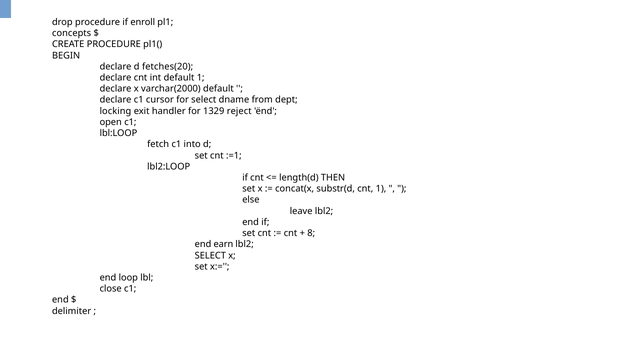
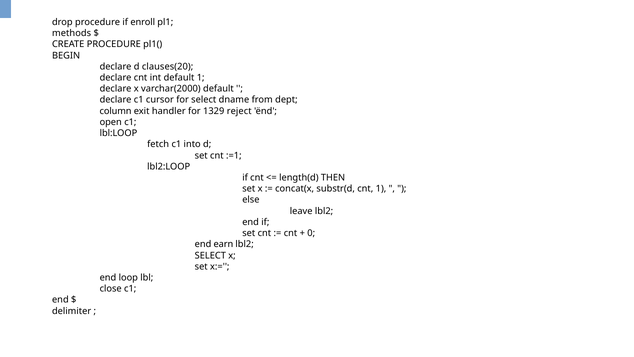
concepts: concepts -> methods (72, 33)
fetches(20: fetches(20 -> clauses(20 (168, 66)
locking: locking -> column (116, 111)
8: 8 -> 0 (311, 233)
